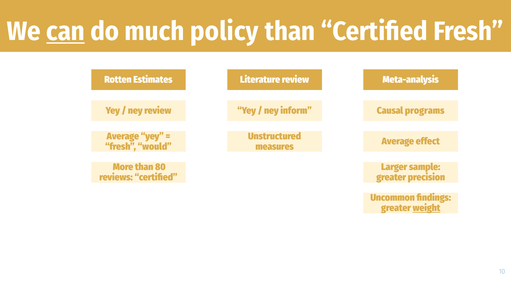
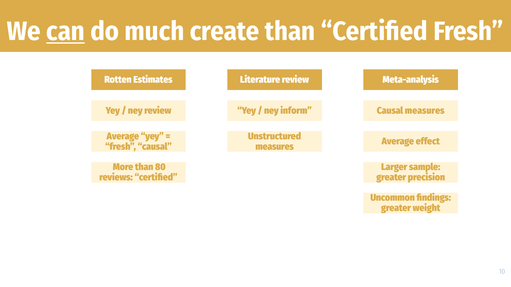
policy: policy -> create (225, 32)
Causal programs: programs -> measures (425, 111)
fresh would: would -> causal (155, 147)
weight underline: present -> none (426, 208)
